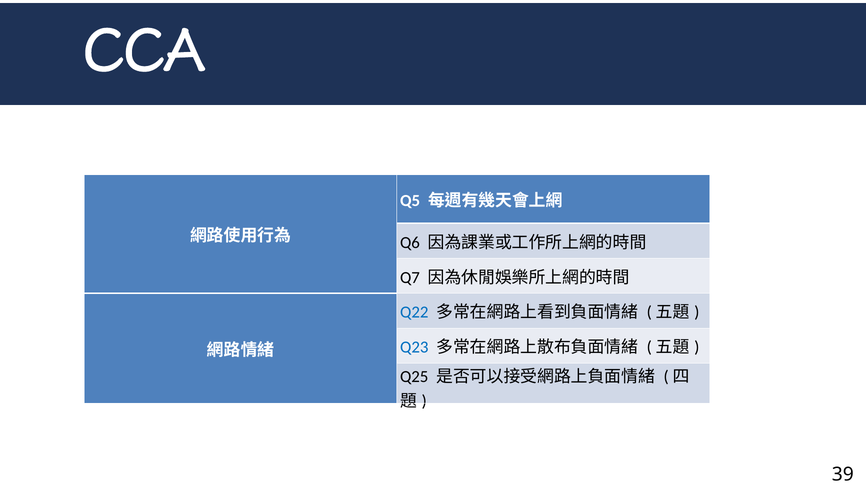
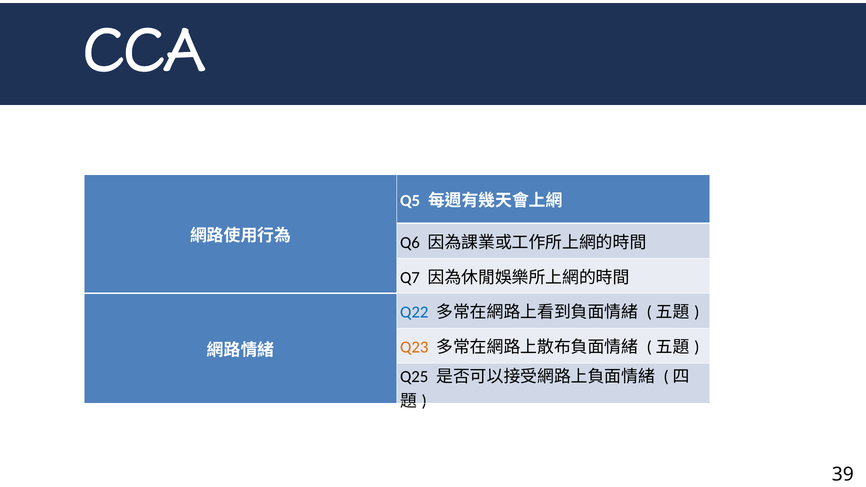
Q23 colour: blue -> orange (414, 347)
